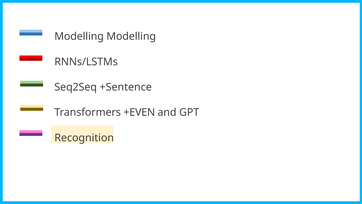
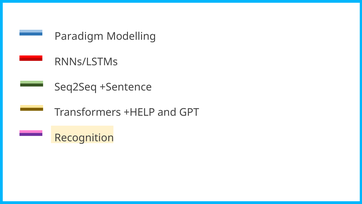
Modelling: Modelling -> Paradigm (79, 36)
+EVEN: +EVEN -> +HELP (139, 112)
